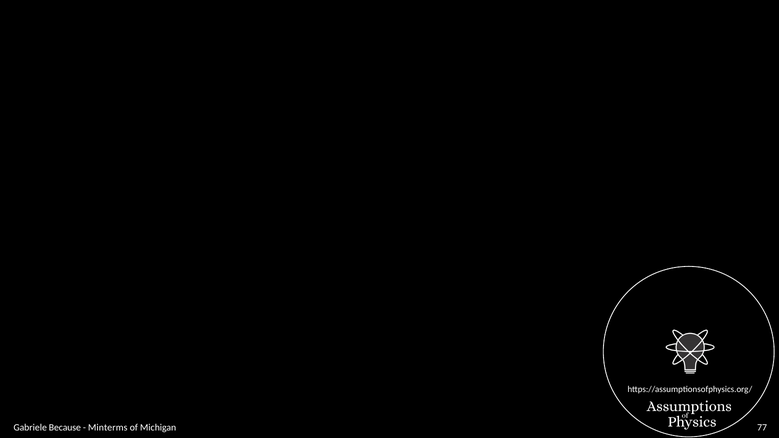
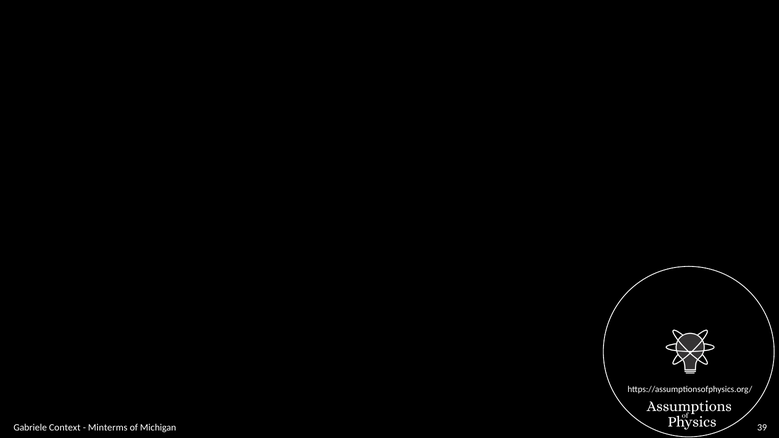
Because: Because -> Context (65, 428)
77: 77 -> 39 (762, 428)
